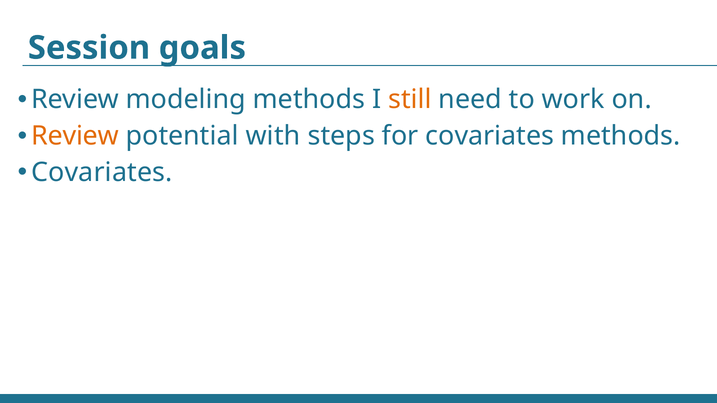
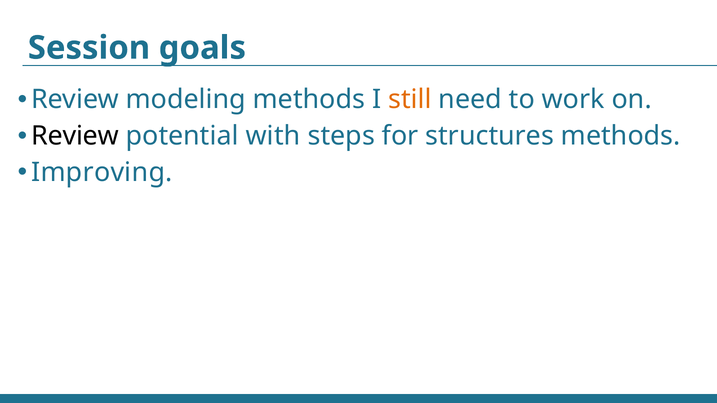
Review colour: orange -> black (75, 136)
for covariates: covariates -> structures (490, 136)
Covariates: Covariates -> Improving (102, 173)
